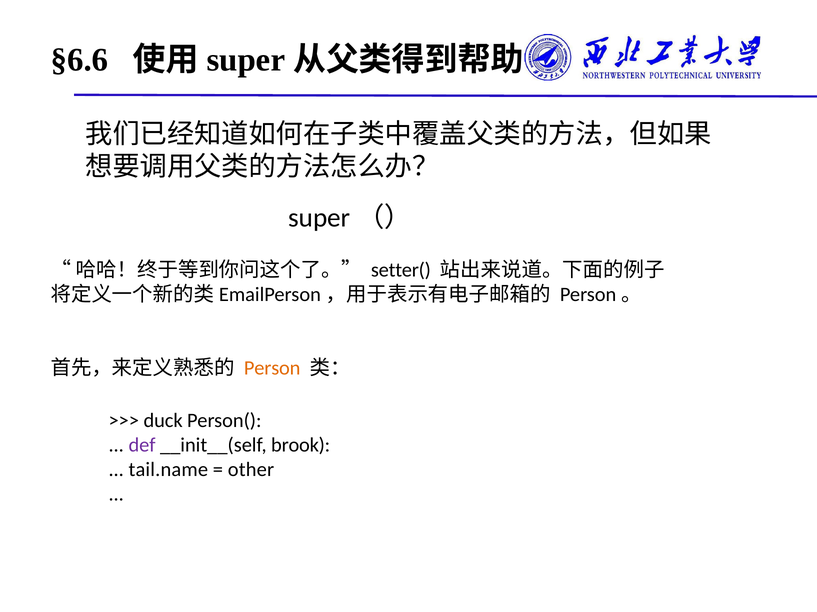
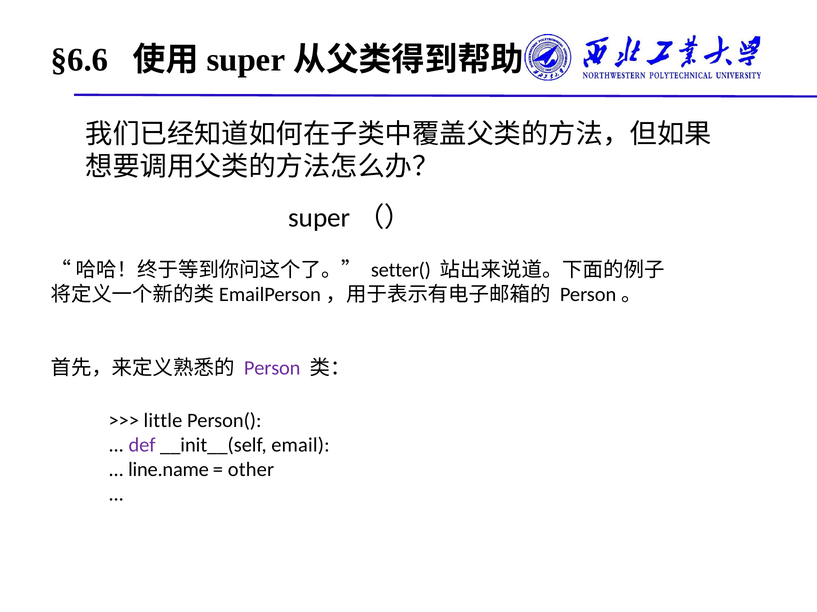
Person colour: orange -> purple (272, 369)
duck: duck -> little (163, 421)
brook: brook -> email (300, 446)
tail.name: tail.name -> line.name (168, 470)
